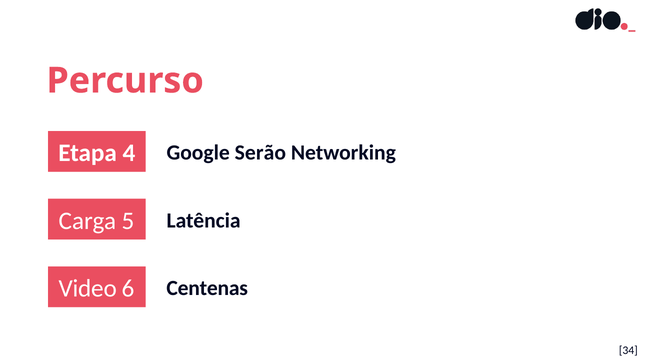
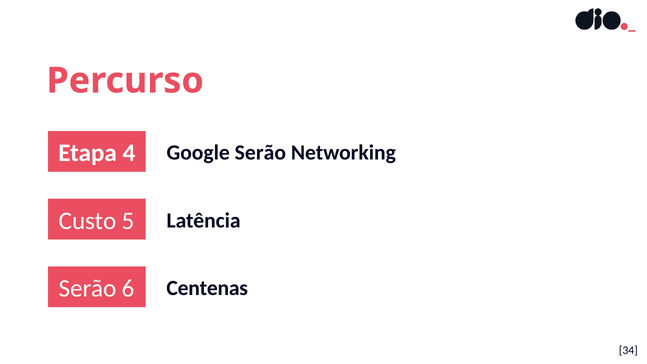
Carga: Carga -> Custo (88, 221)
Video: Video -> Serão (88, 289)
